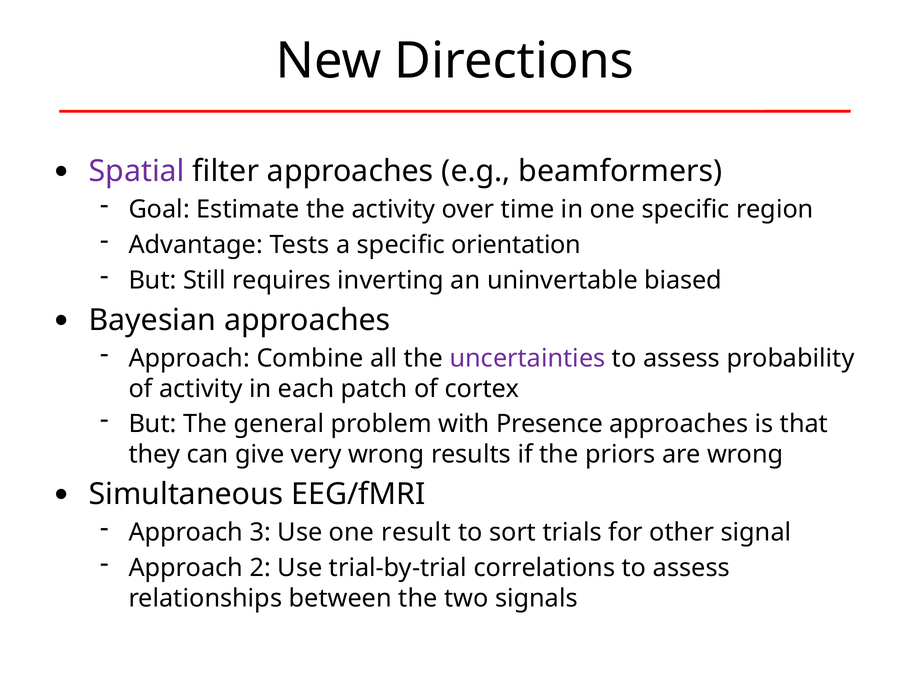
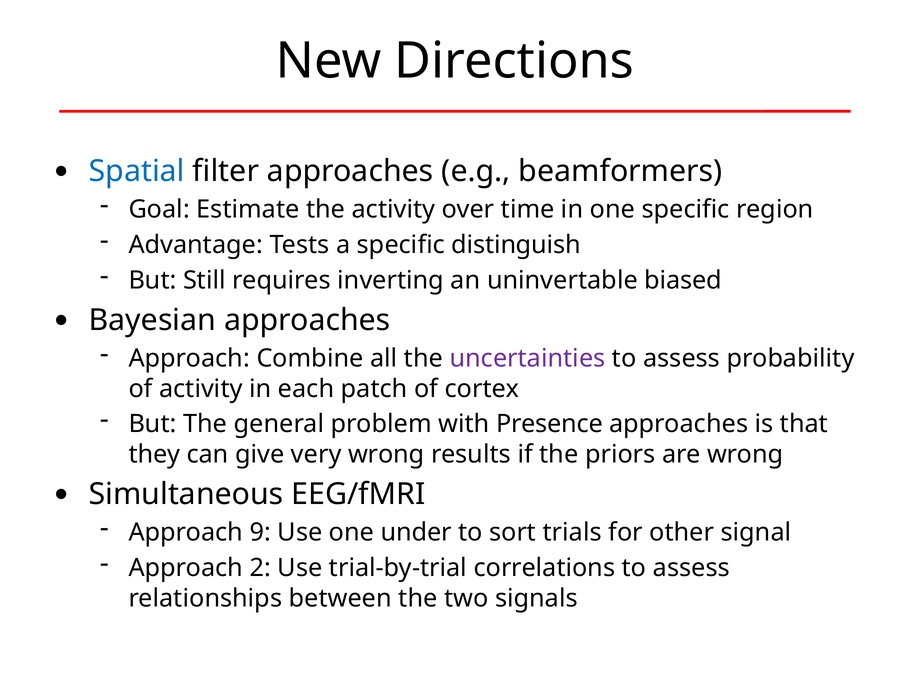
Spatial colour: purple -> blue (137, 171)
orientation: orientation -> distinguish (516, 245)
3: 3 -> 9 (260, 532)
result: result -> under (416, 532)
